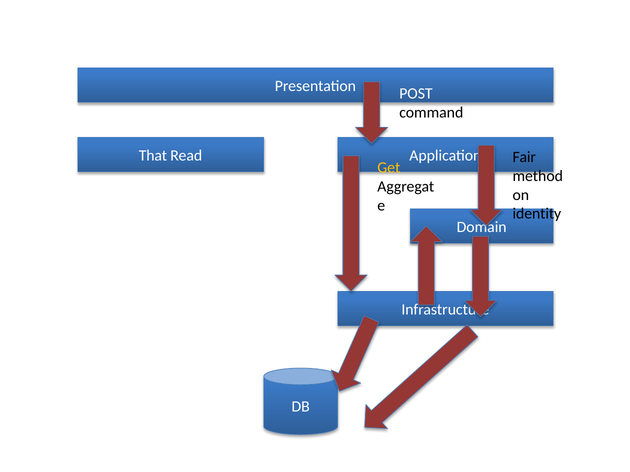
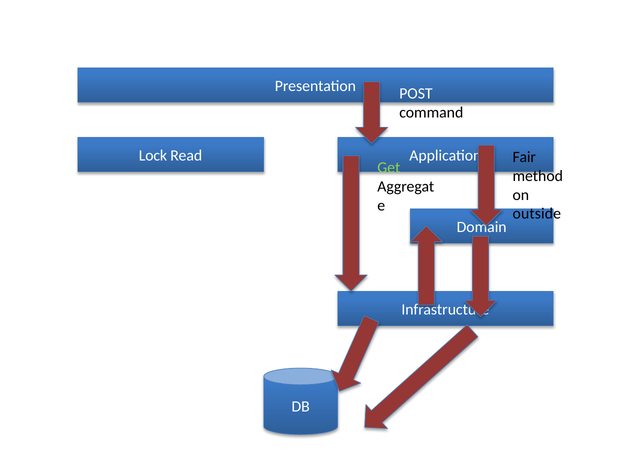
That: That -> Lock (153, 156)
Get colour: yellow -> light green (389, 168)
identity: identity -> outside (537, 214)
